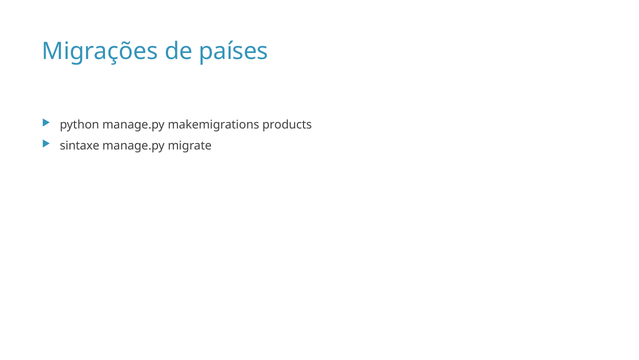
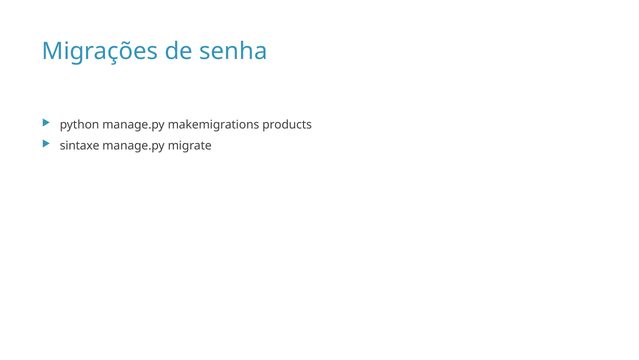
países: países -> senha (233, 51)
